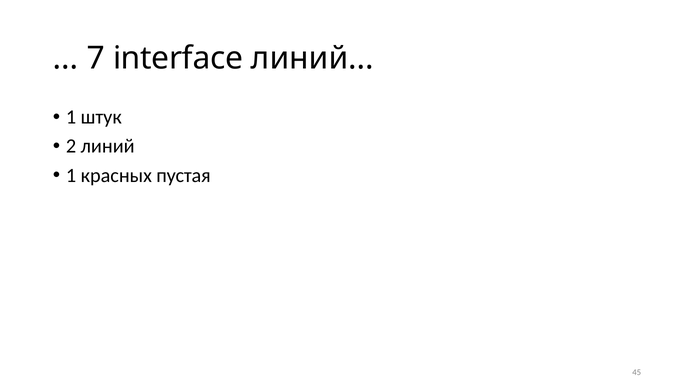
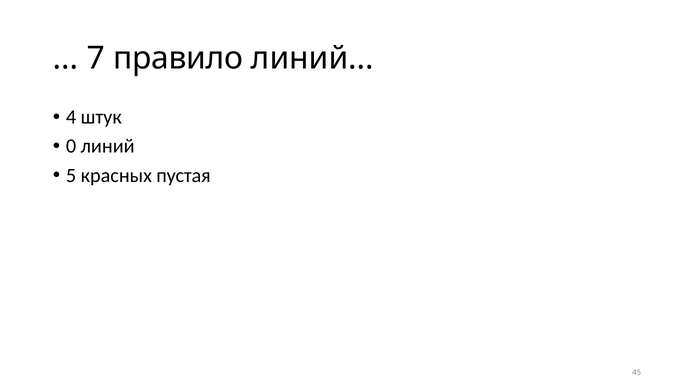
interface: interface -> правило (178, 58)
1: 1 -> 4 (71, 117)
2: 2 -> 0 (71, 146)
1: 1 -> 5 (71, 176)
